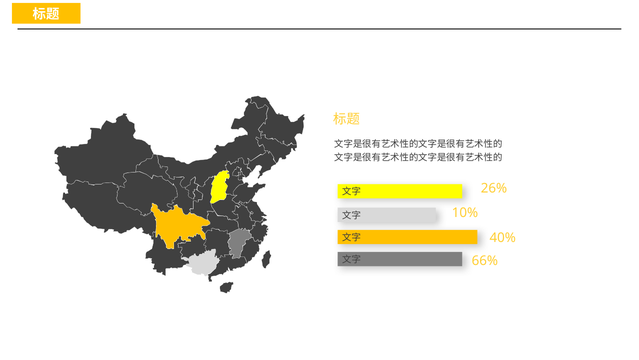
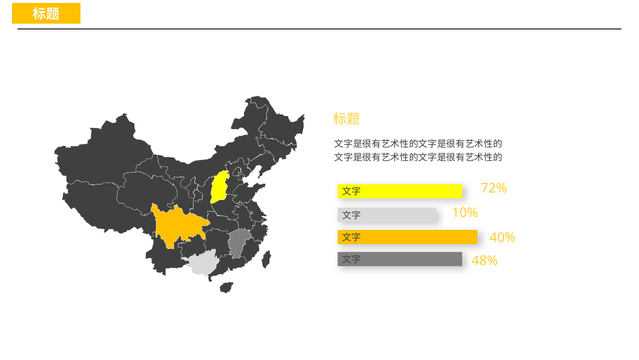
26%: 26% -> 72% (494, 188)
66%: 66% -> 48% (485, 260)
